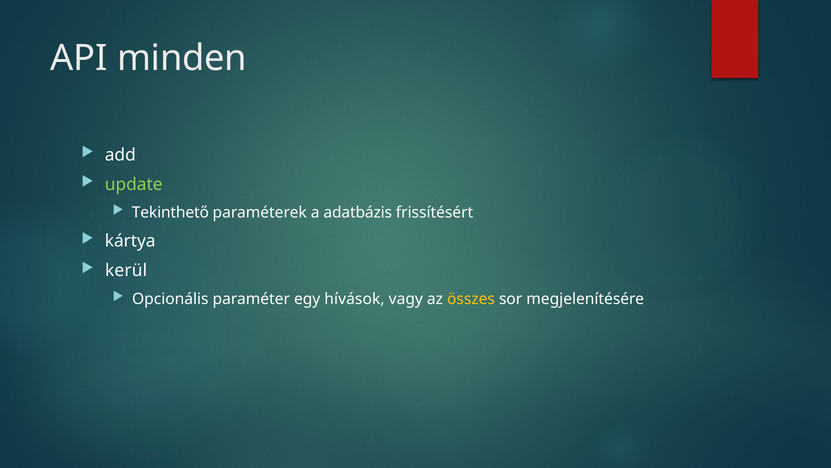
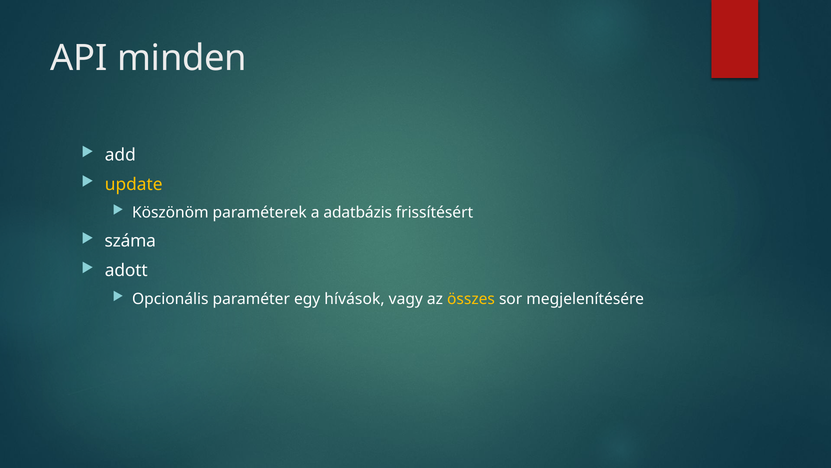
update colour: light green -> yellow (134, 184)
Tekinthető: Tekinthető -> Köszönöm (170, 212)
kártya: kártya -> száma (130, 241)
kerül: kerül -> adott (126, 270)
